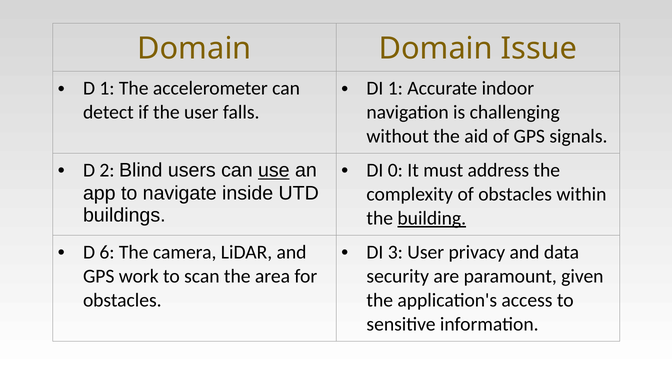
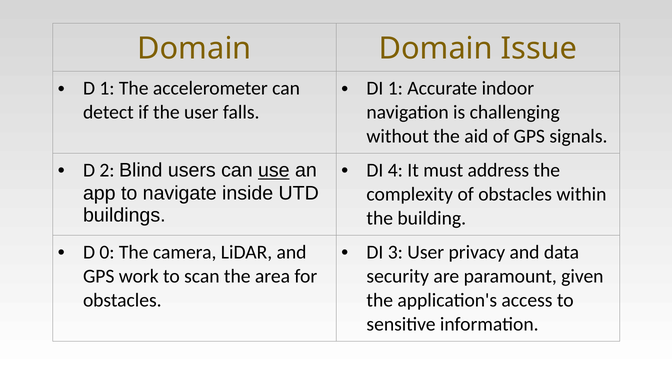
0: 0 -> 4 (395, 170)
building underline: present -> none (432, 218)
6: 6 -> 0 (107, 252)
